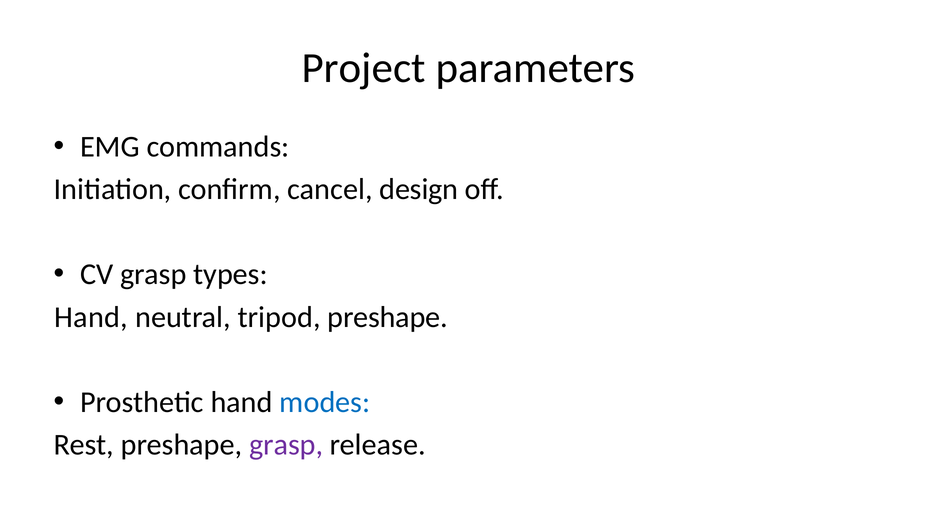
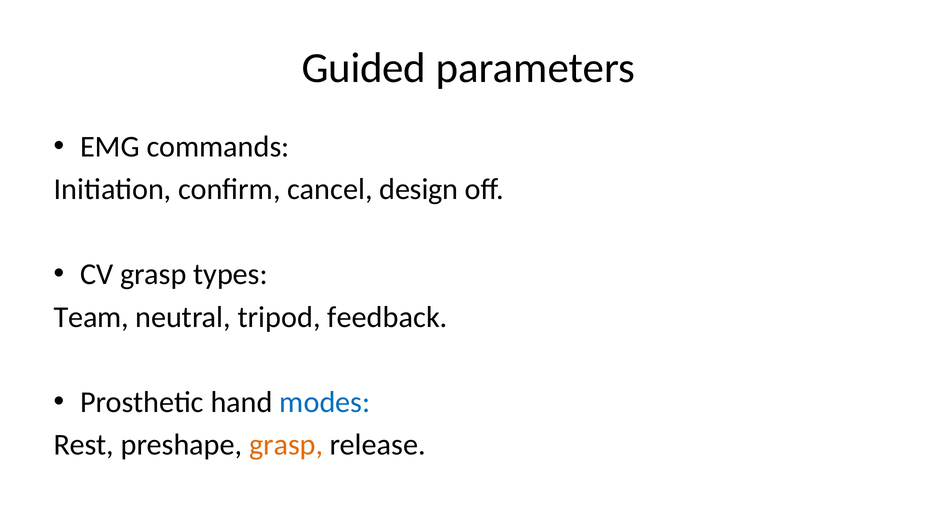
Project: Project -> Guided (364, 68)
Hand: Hand -> Team (91, 317)
tripod preshape: preshape -> feedback (387, 317)
grasp colour: purple -> orange (286, 445)
